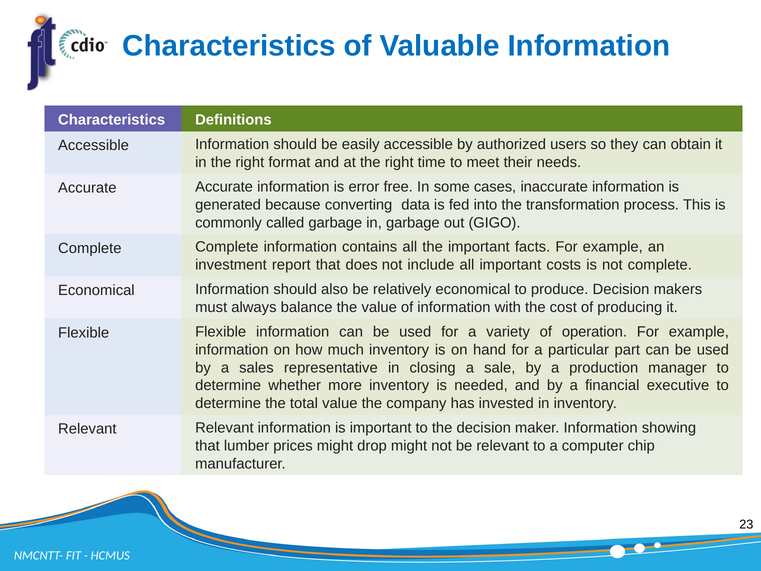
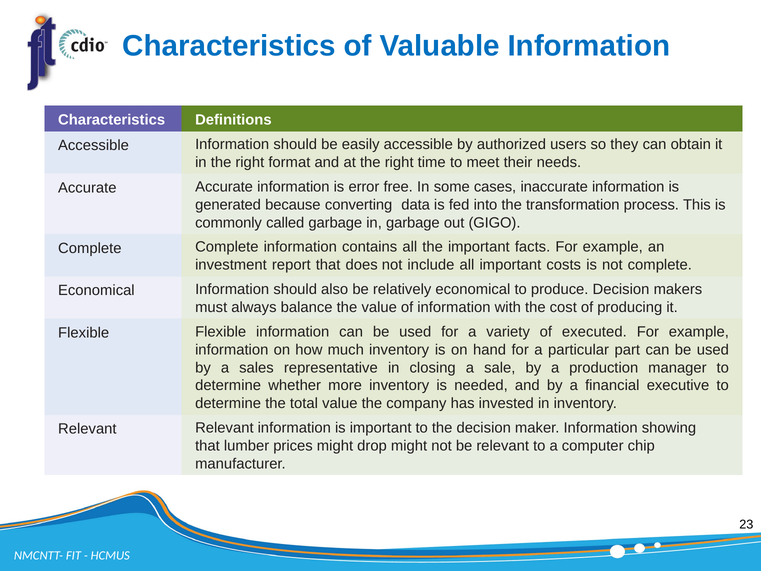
operation: operation -> executed (594, 332)
